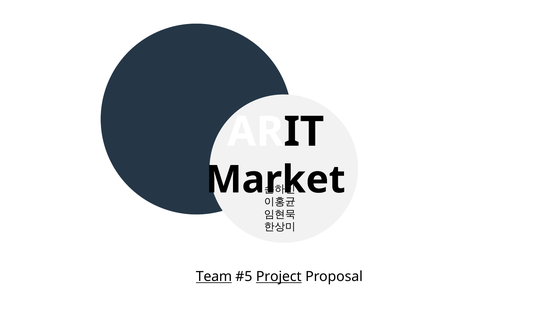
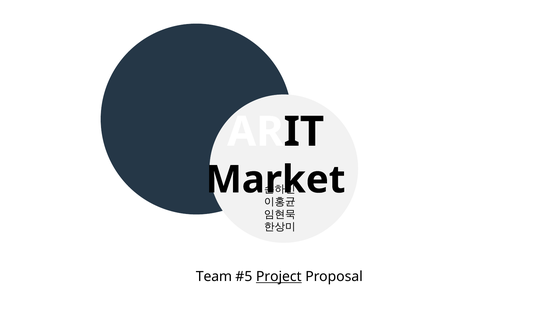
Team underline: present -> none (214, 277)
